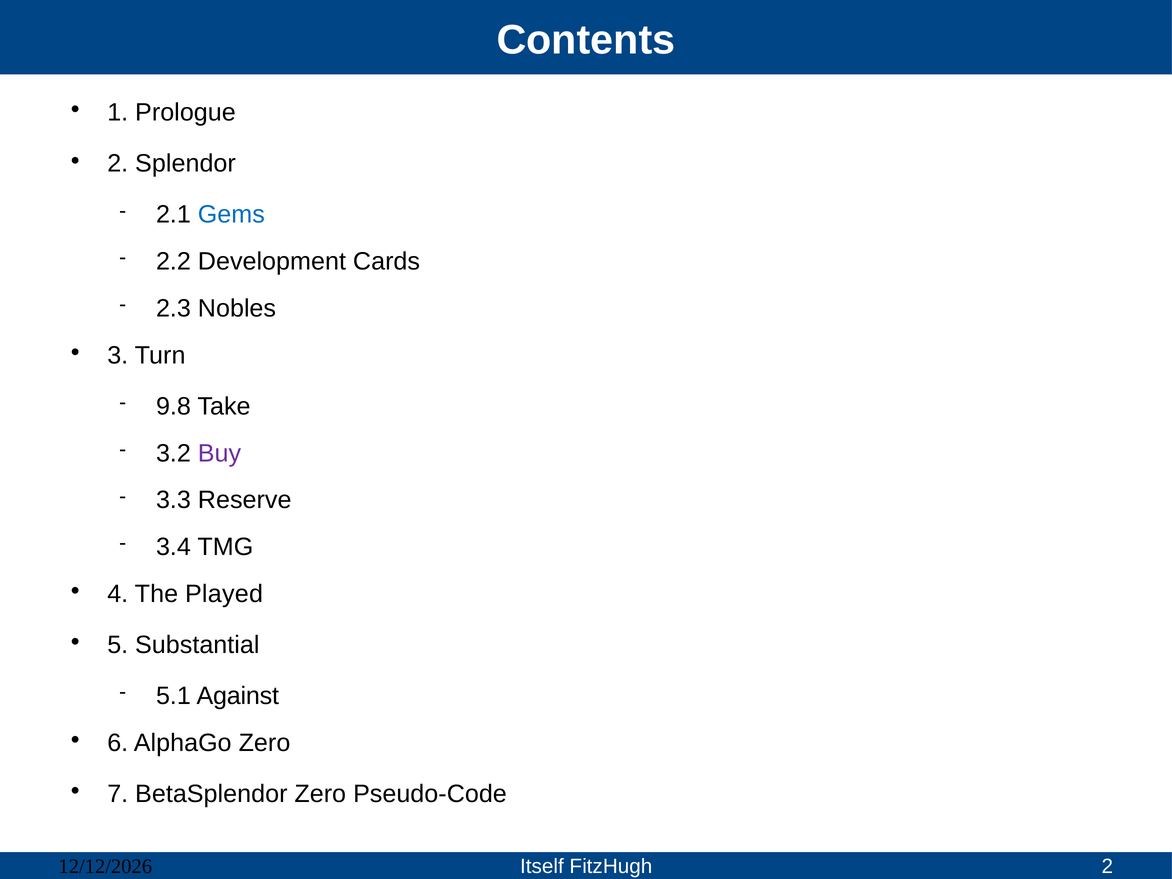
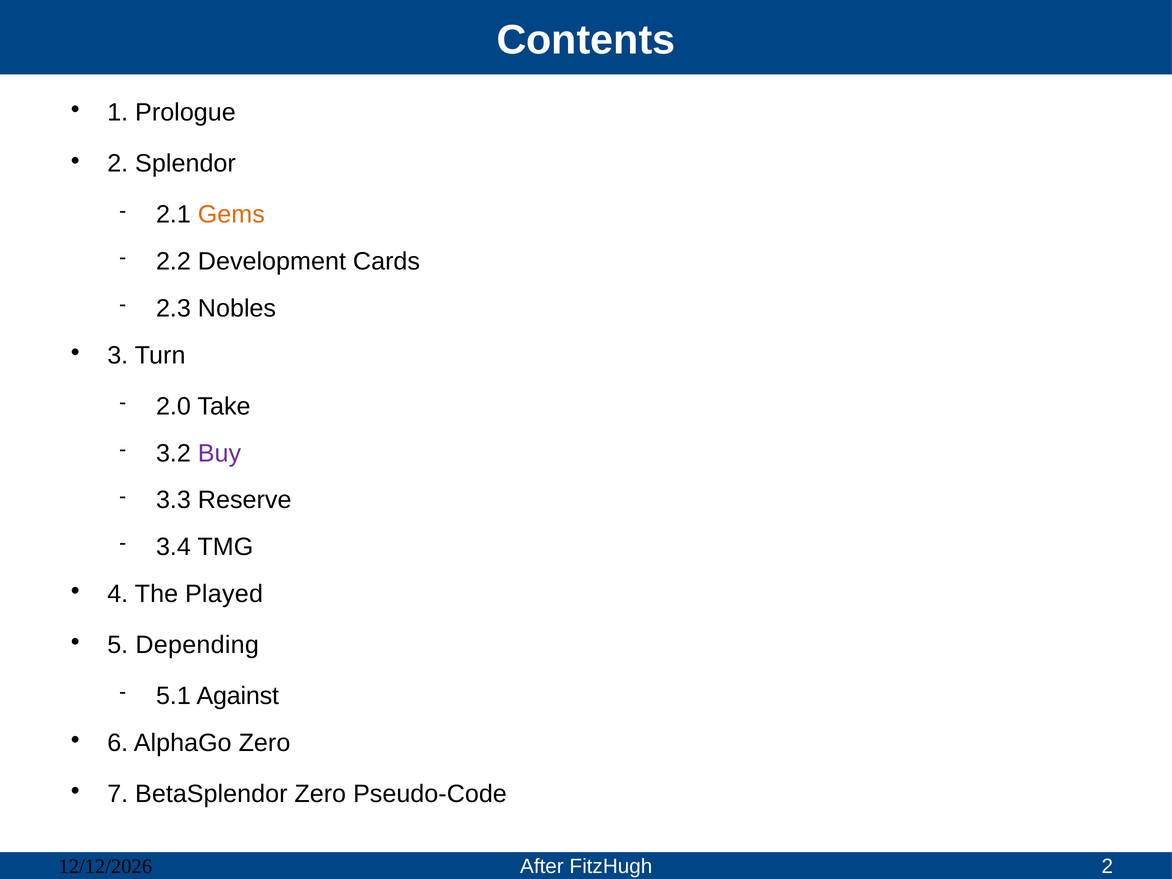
Gems colour: blue -> orange (231, 215)
9.8: 9.8 -> 2.0 (173, 406)
Substantial: Substantial -> Depending (197, 645)
Itself: Itself -> After (542, 866)
